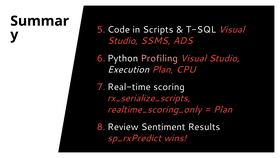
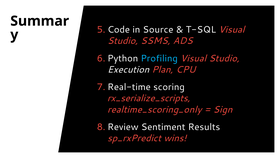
Scripts: Scripts -> Source (158, 30)
Profiling colour: pink -> light blue (159, 58)
Plan: Plan -> Sign (223, 109)
